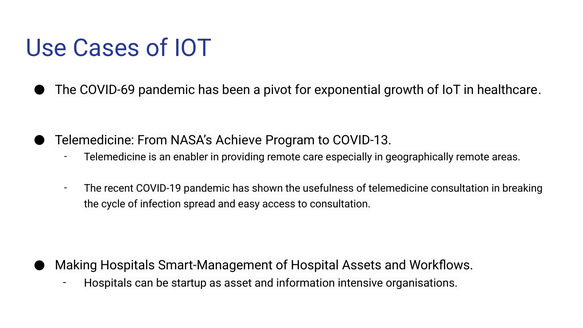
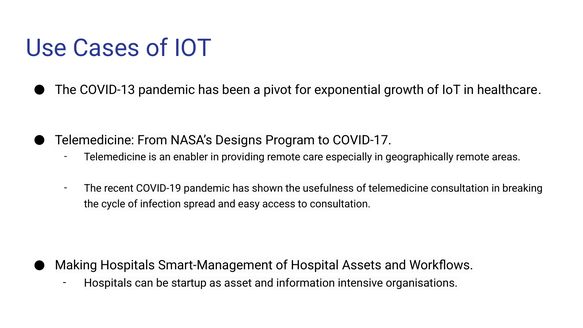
COVID-69: COVID-69 -> COVID-13 (107, 90)
Achieve: Achieve -> Designs (239, 140)
COVID-13: COVID-13 -> COVID-17 (362, 140)
